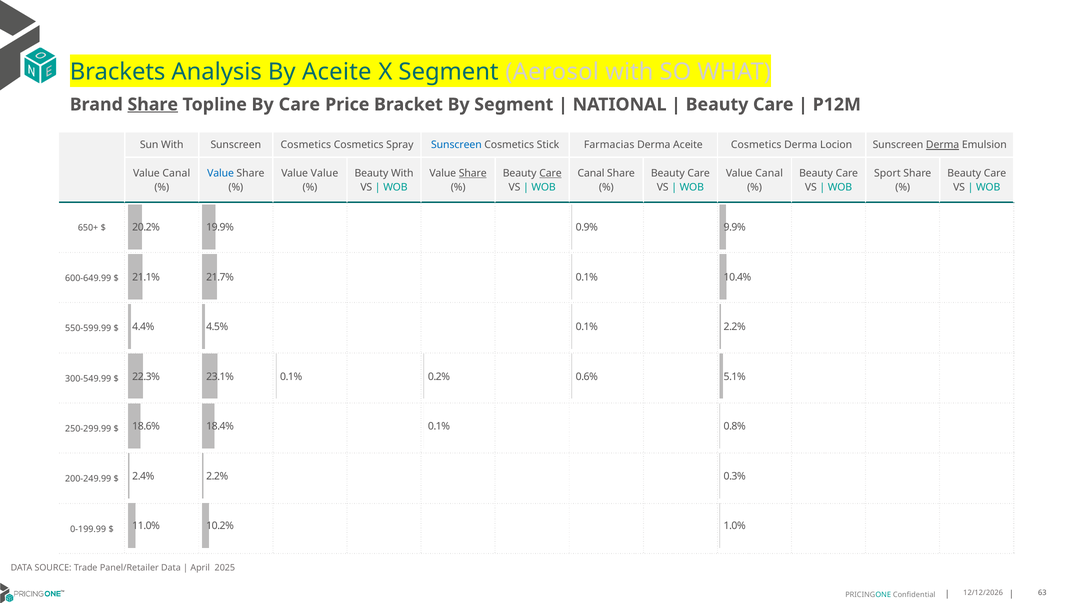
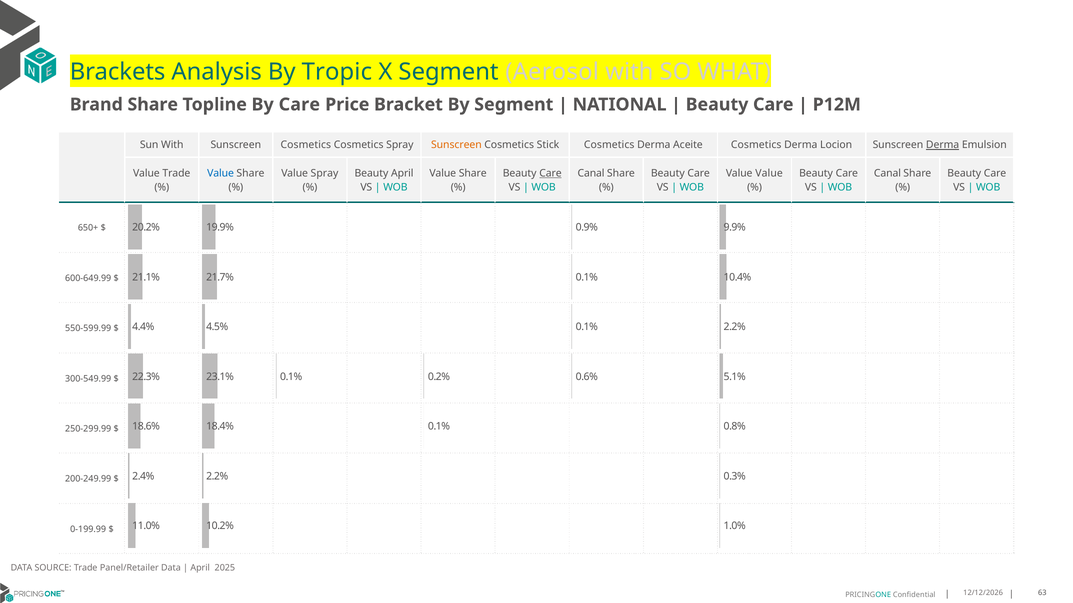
By Aceite: Aceite -> Tropic (337, 72)
Share underline: present -> none (153, 105)
Sunscreen colour: blue -> orange (456, 145)
Stick Farmacias: Farmacias -> Cosmetics (609, 145)
Canal: Canal -> Trade (176, 173)
Value Value: Value -> Spray (325, 173)
Beauty With: With -> April (402, 173)
Share underline: present -> none (473, 173)
Canal: Canal -> Value (769, 173)
Sport: Sport -> Canal (887, 173)
